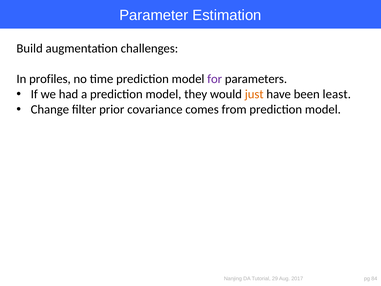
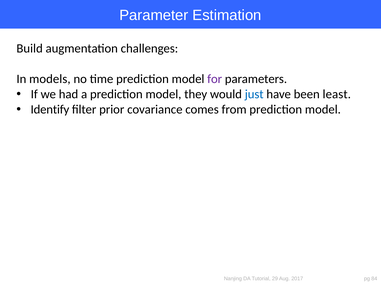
profiles: profiles -> models (50, 79)
just colour: orange -> blue (254, 94)
Change: Change -> Identify (50, 109)
